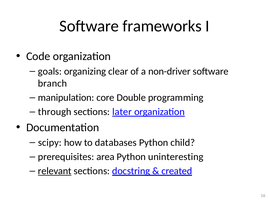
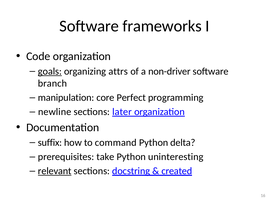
goals underline: none -> present (50, 71)
clear: clear -> attrs (118, 71)
Double: Double -> Perfect (131, 98)
through: through -> newline (55, 112)
scipy: scipy -> suffix (50, 142)
databases: databases -> command (116, 142)
child: child -> delta (183, 142)
area: area -> take (105, 157)
